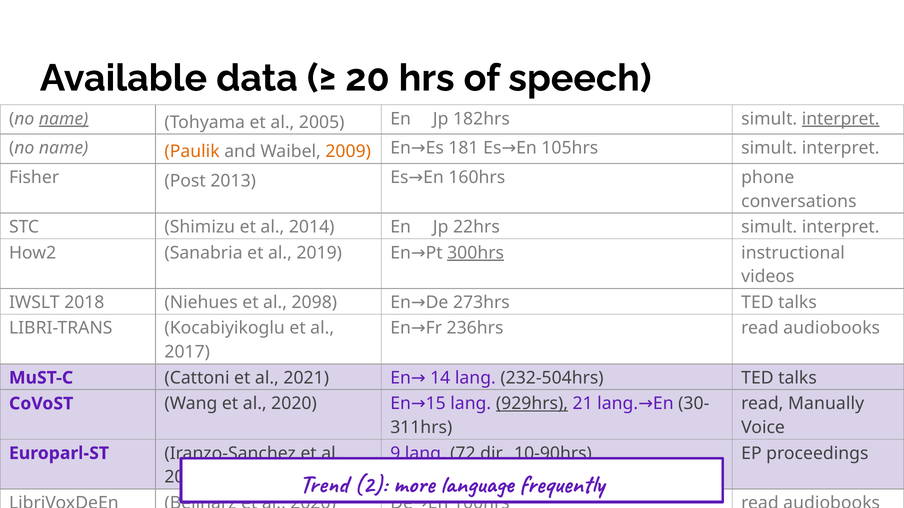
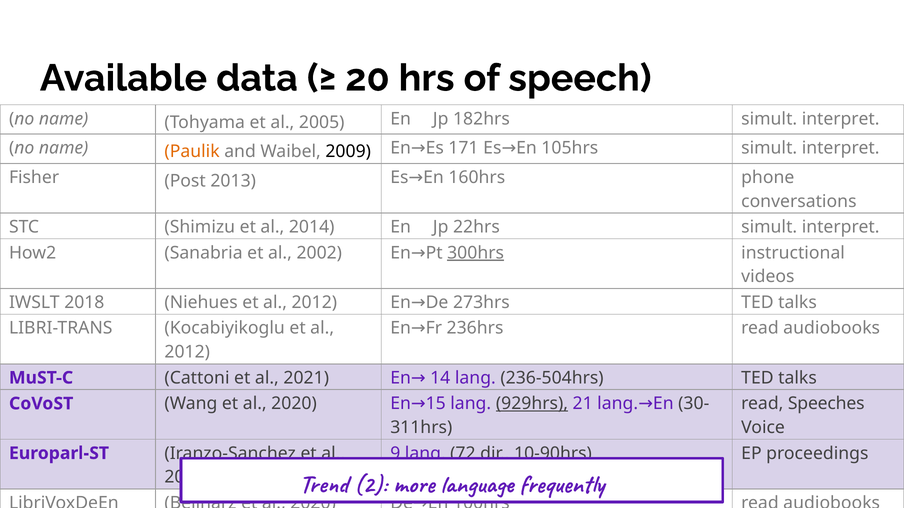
interpret underline: present -> none (841, 119)
name underline: present -> none (64, 119)
2009 colour: orange -> black (348, 152)
181: 181 -> 171 (463, 148)
2019: 2019 -> 2002 (319, 253)
Niehues et al 2098: 2098 -> 2012 (314, 303)
2017: 2017 -> 2012 (187, 352)
232-504hrs: 232-504hrs -> 236-504hrs (552, 378)
Manually: Manually -> Speeches (826, 404)
